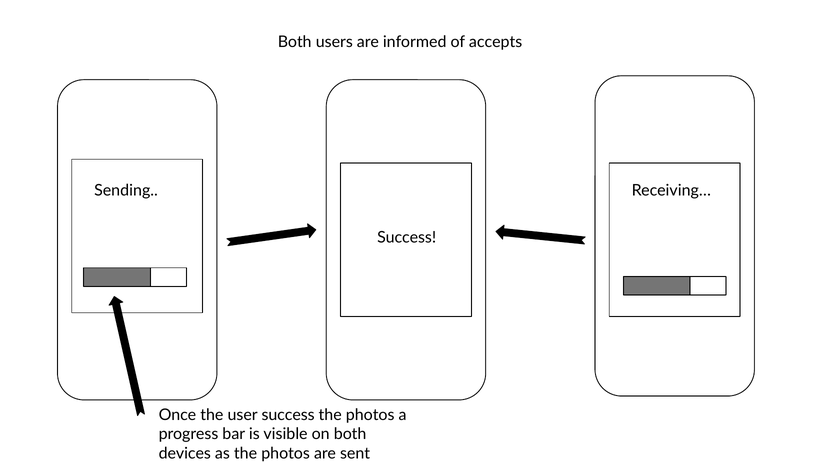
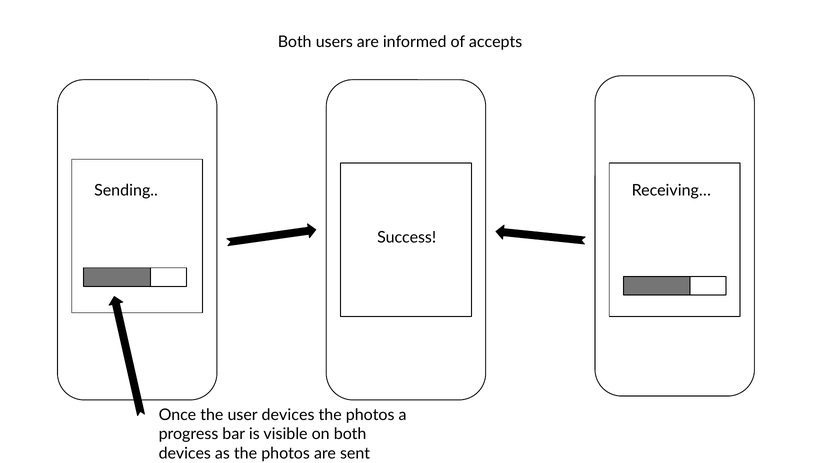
user success: success -> devices (288, 415)
